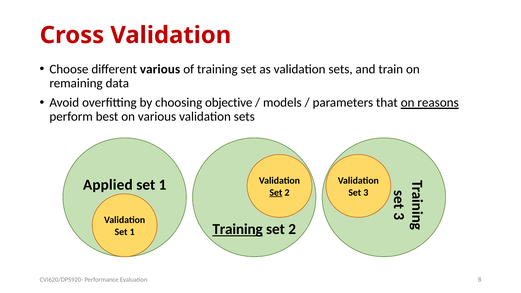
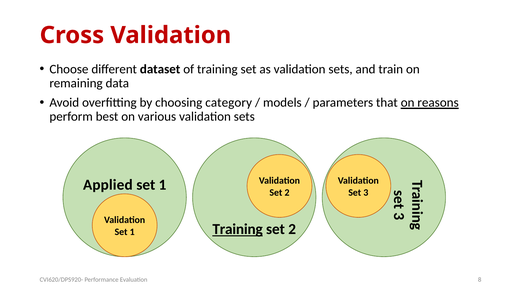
different various: various -> dataset (160, 69)
objective: objective -> category (229, 103)
Set underline: present -> none (276, 192)
